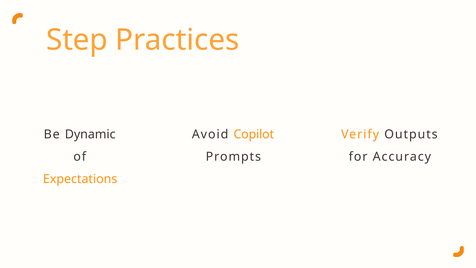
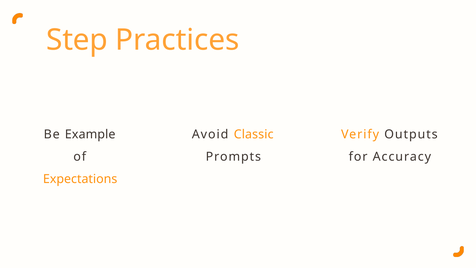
Dynamic: Dynamic -> Example (90, 134)
Copilot: Copilot -> Classic (254, 134)
